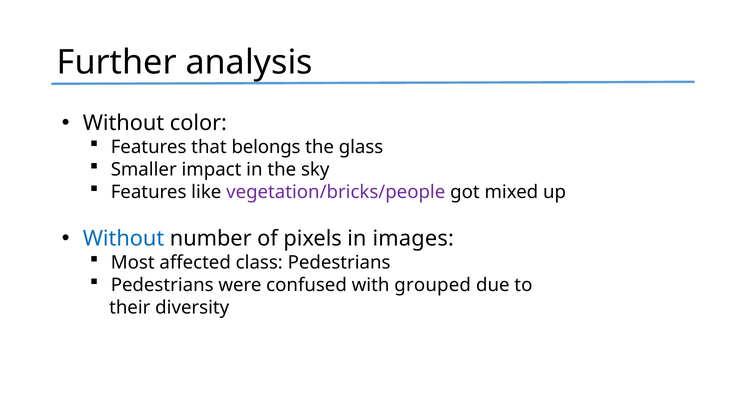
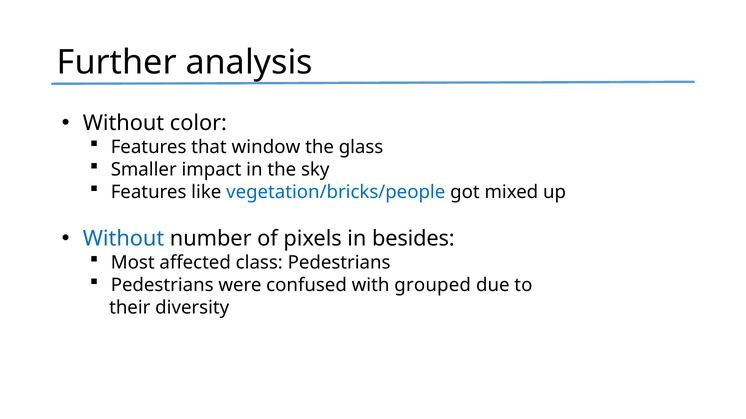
belongs: belongs -> window (266, 148)
vegetation/bricks/people colour: purple -> blue (336, 192)
images: images -> besides (413, 239)
